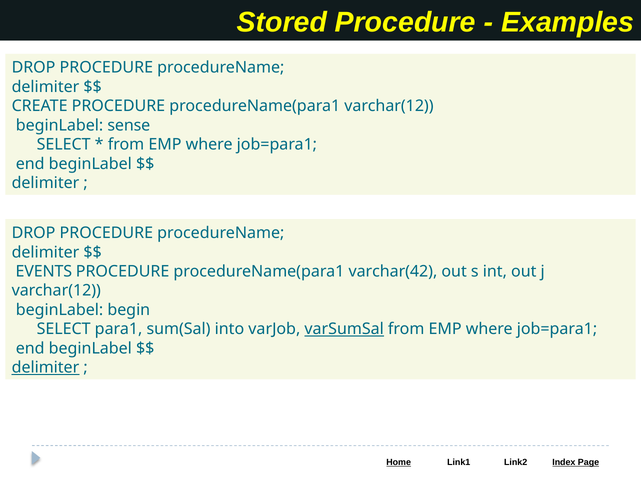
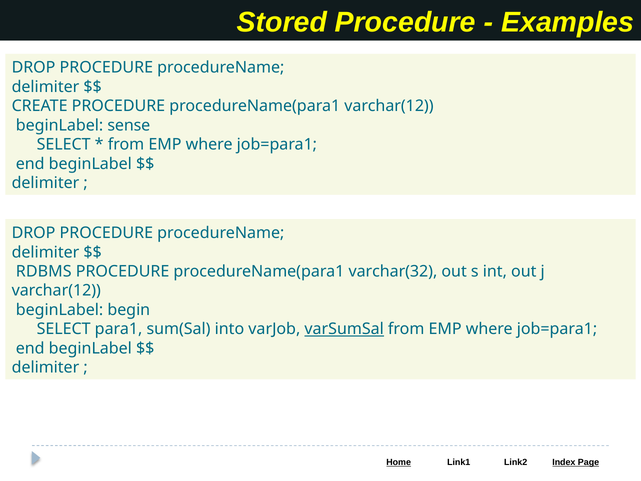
EVENTS: EVENTS -> RDBMS (44, 271)
varchar(42: varchar(42 -> varchar(32 (393, 271)
delimiter underline: present -> none (45, 367)
